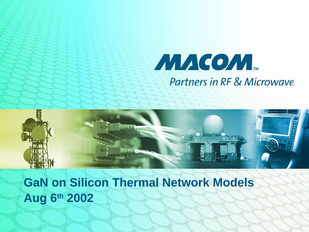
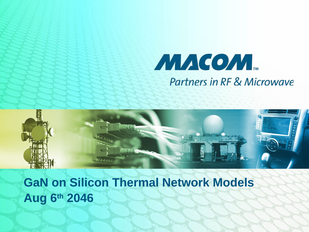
2002: 2002 -> 2046 (80, 198)
